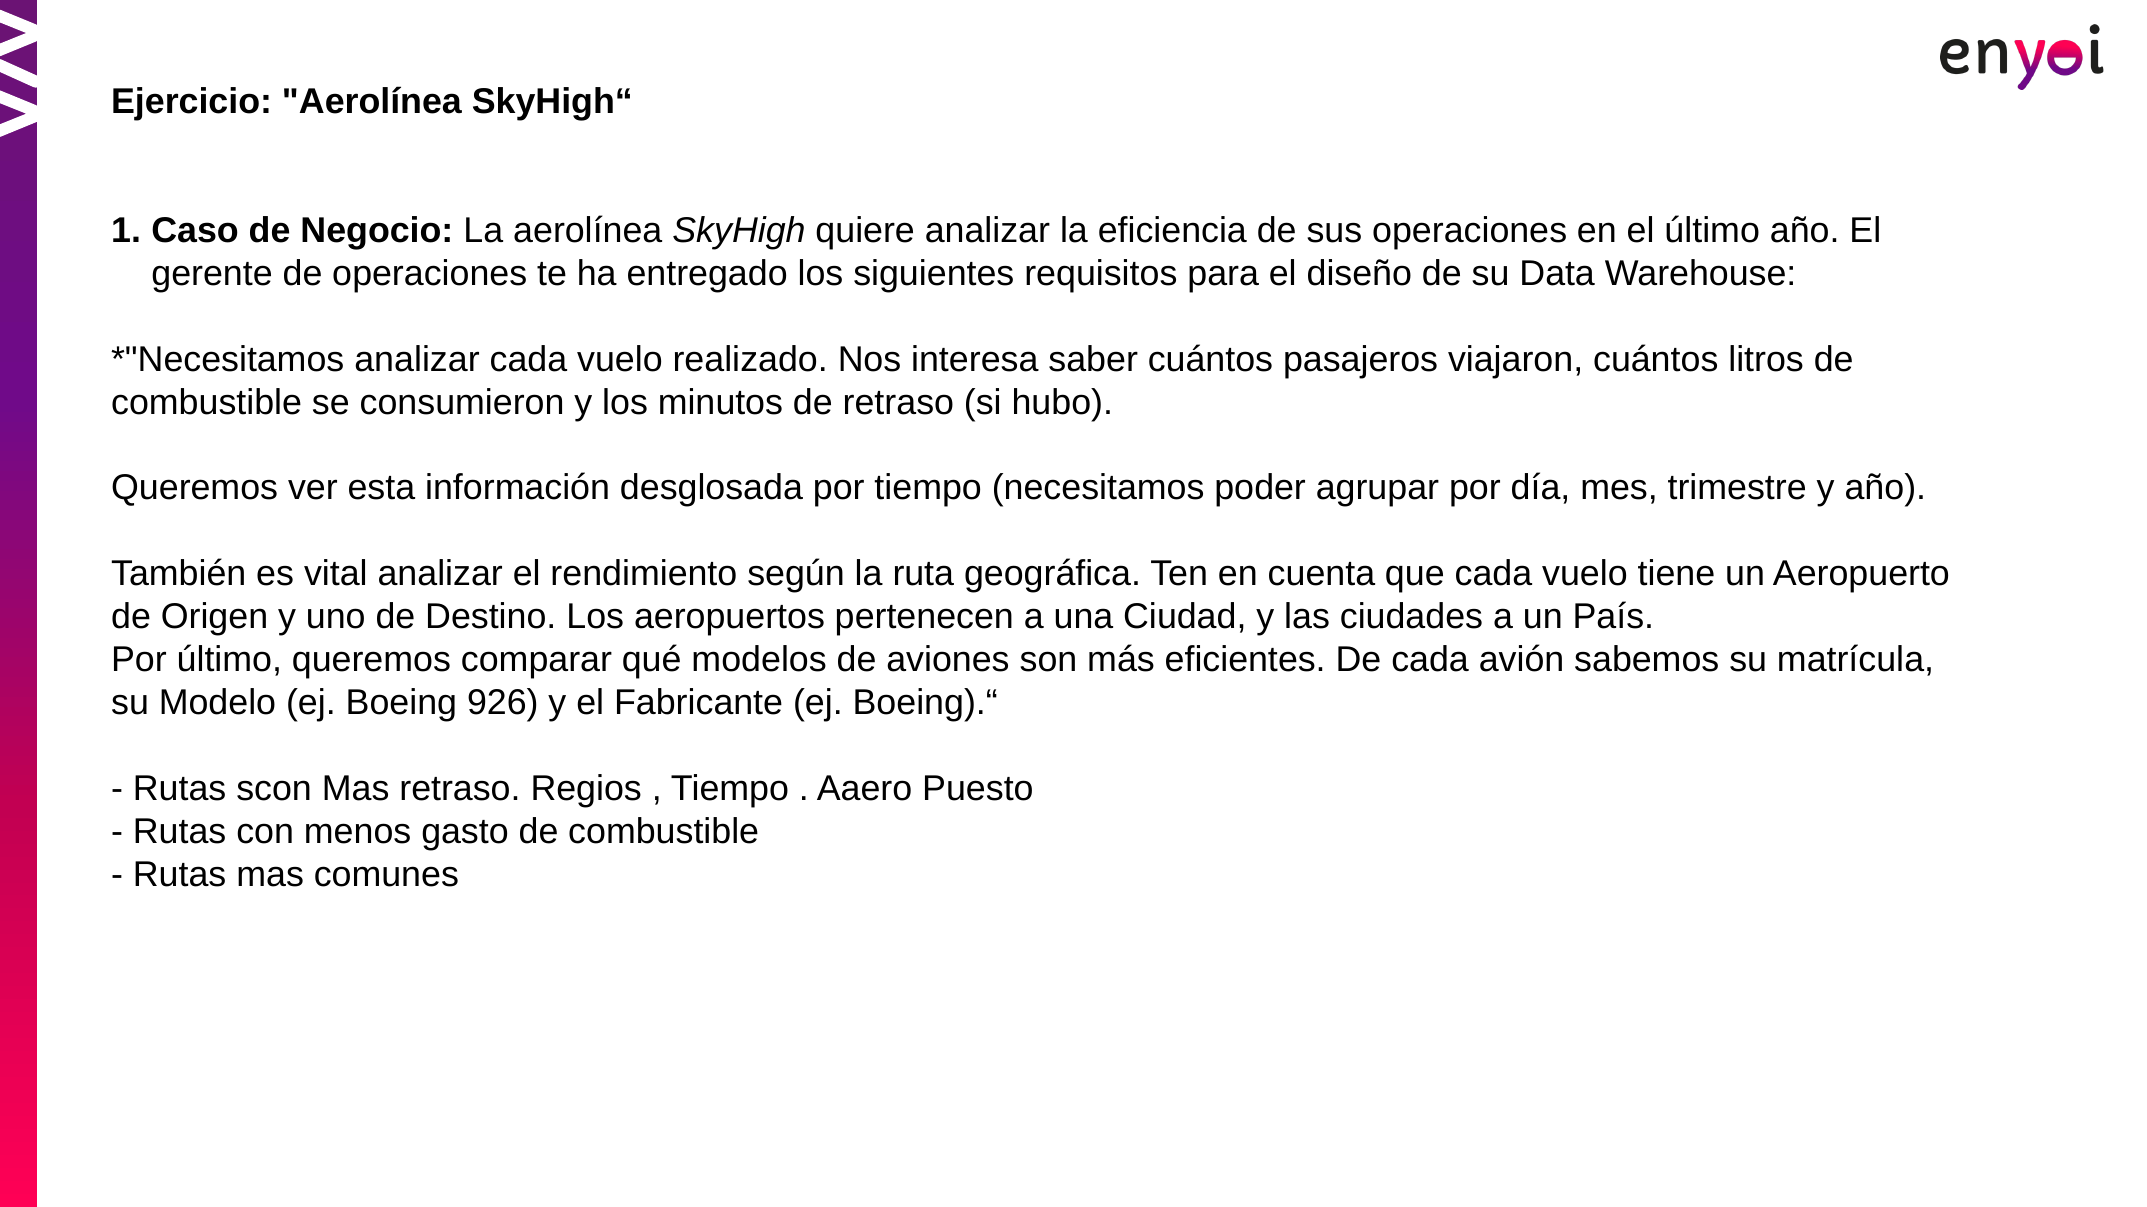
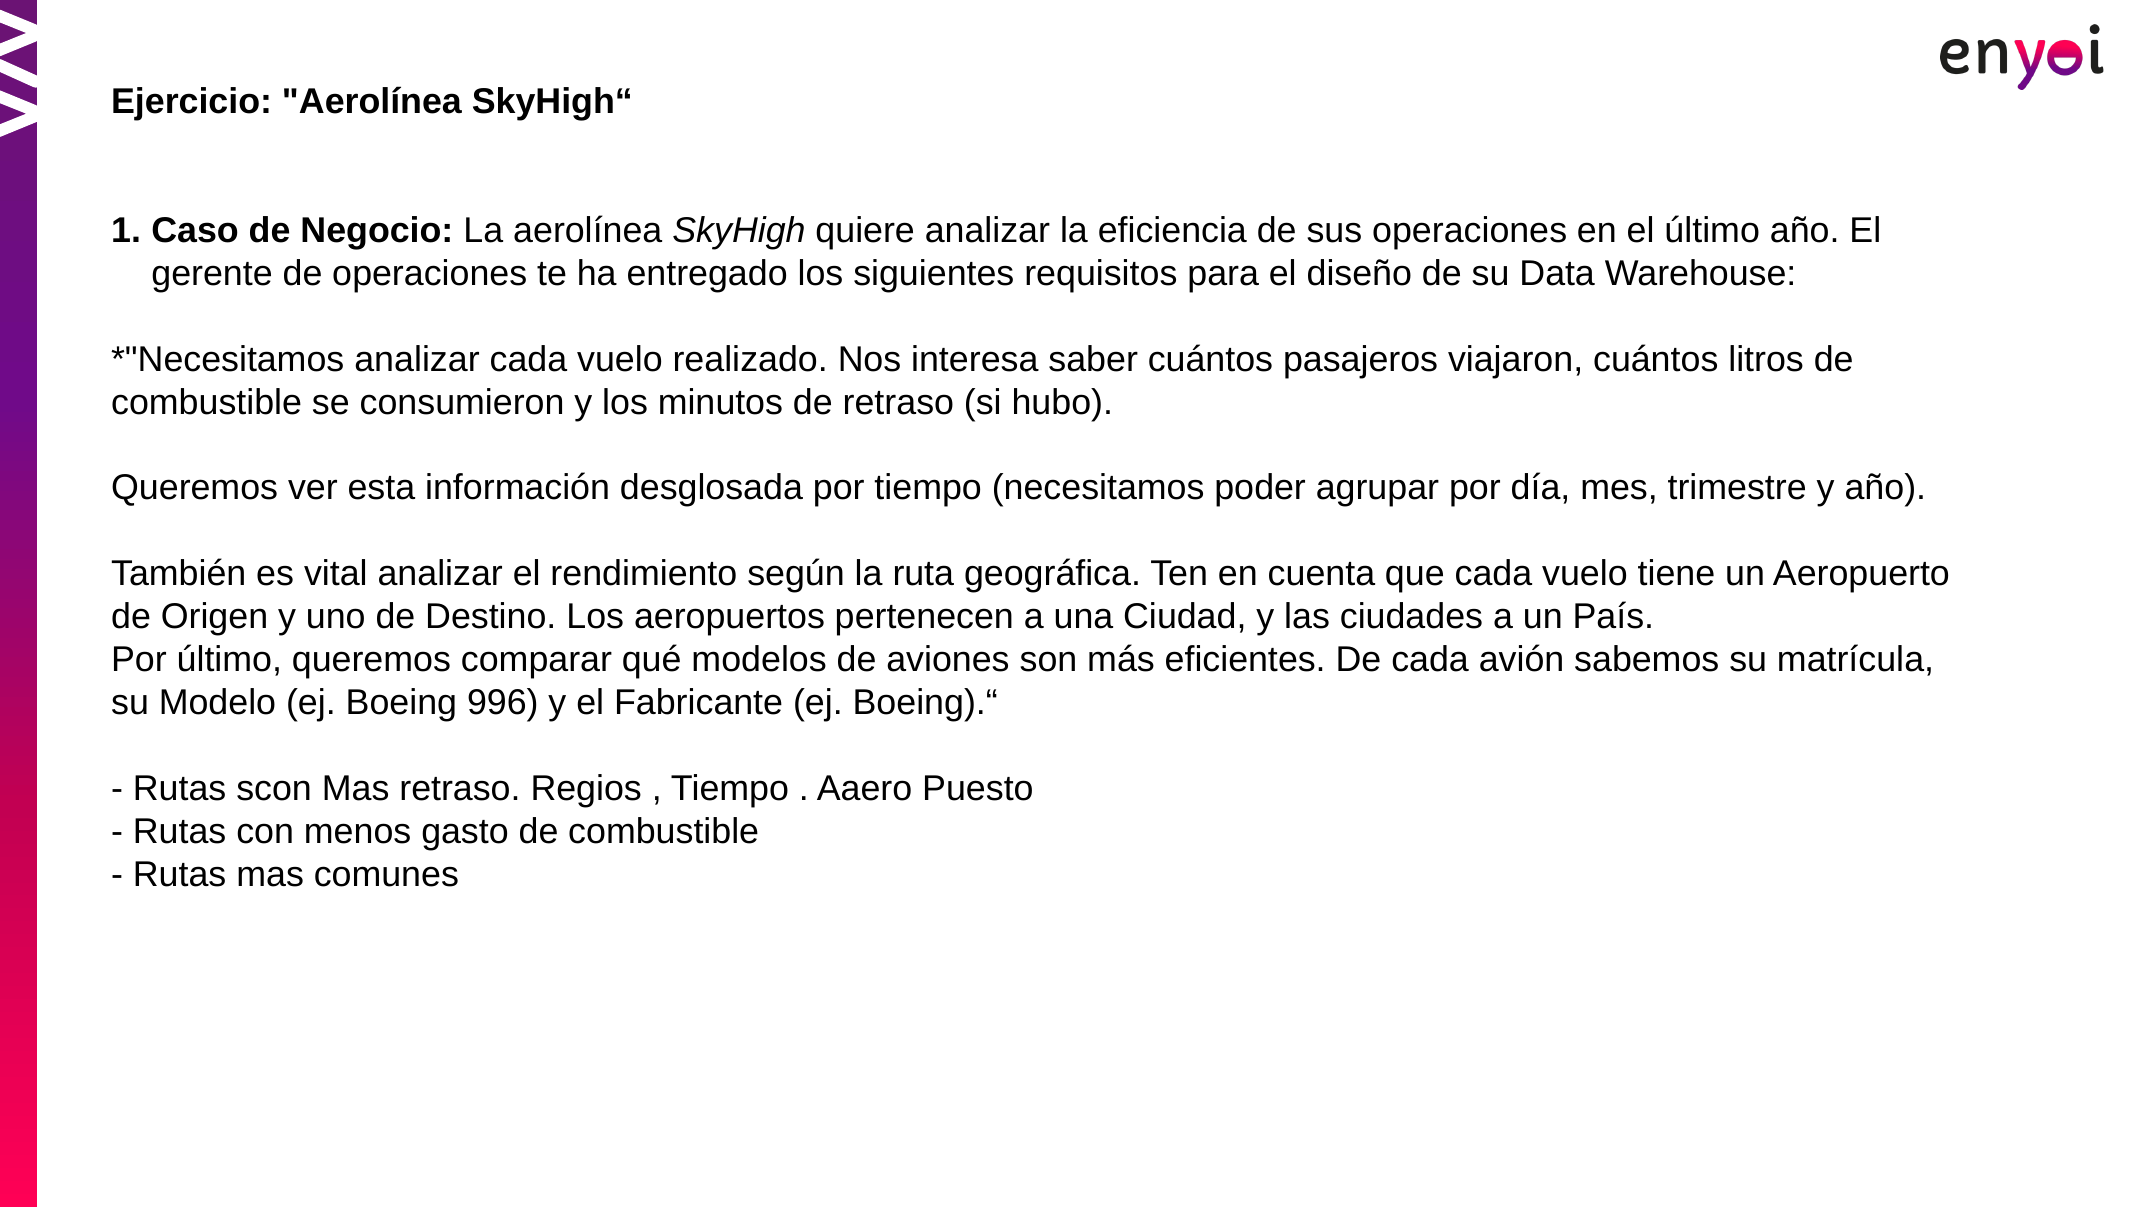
926: 926 -> 996 (503, 703)
